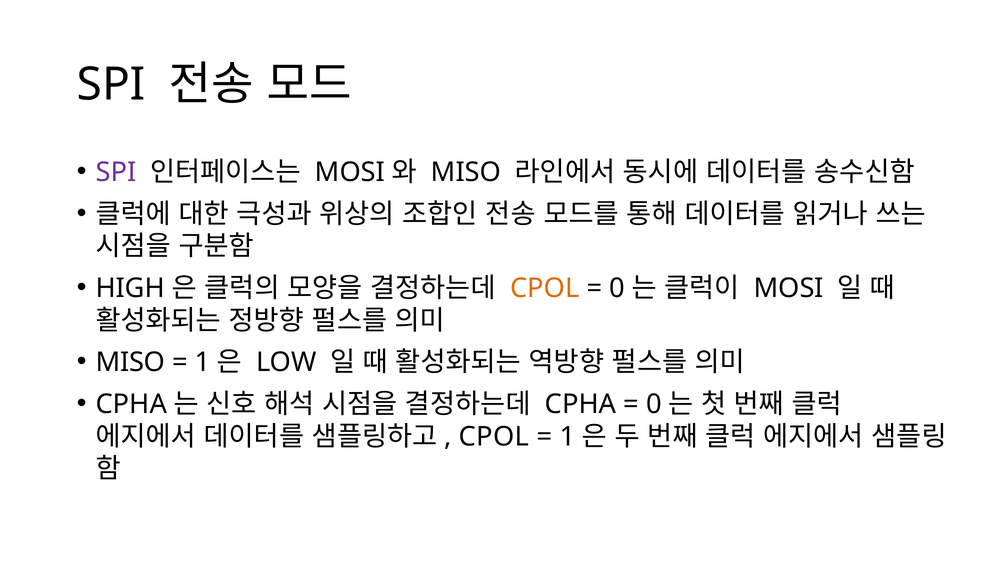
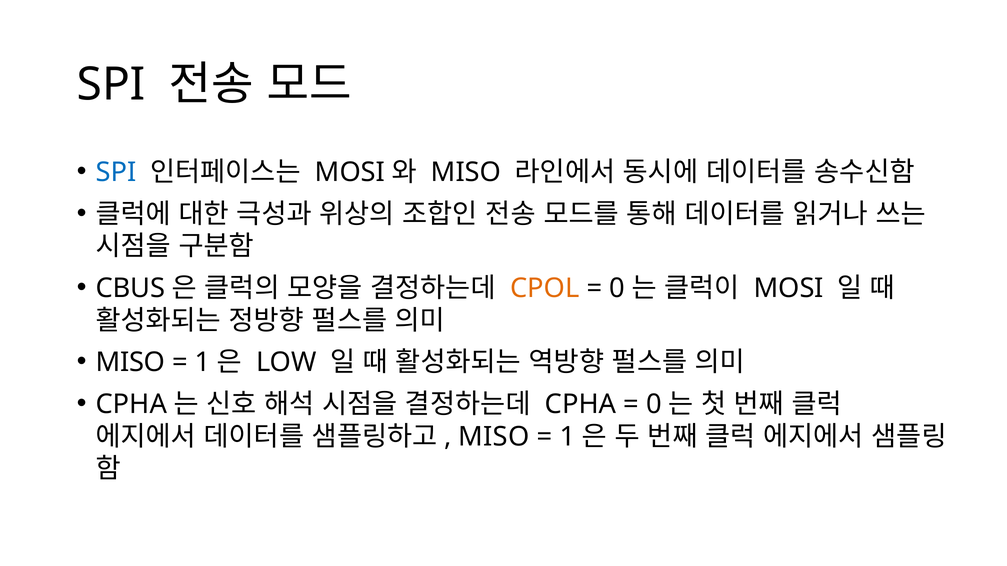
SPI colour: purple -> blue (116, 172)
HIGH: HIGH -> CBUS (130, 288)
CPOL: CPOL -> MISO (494, 437)
